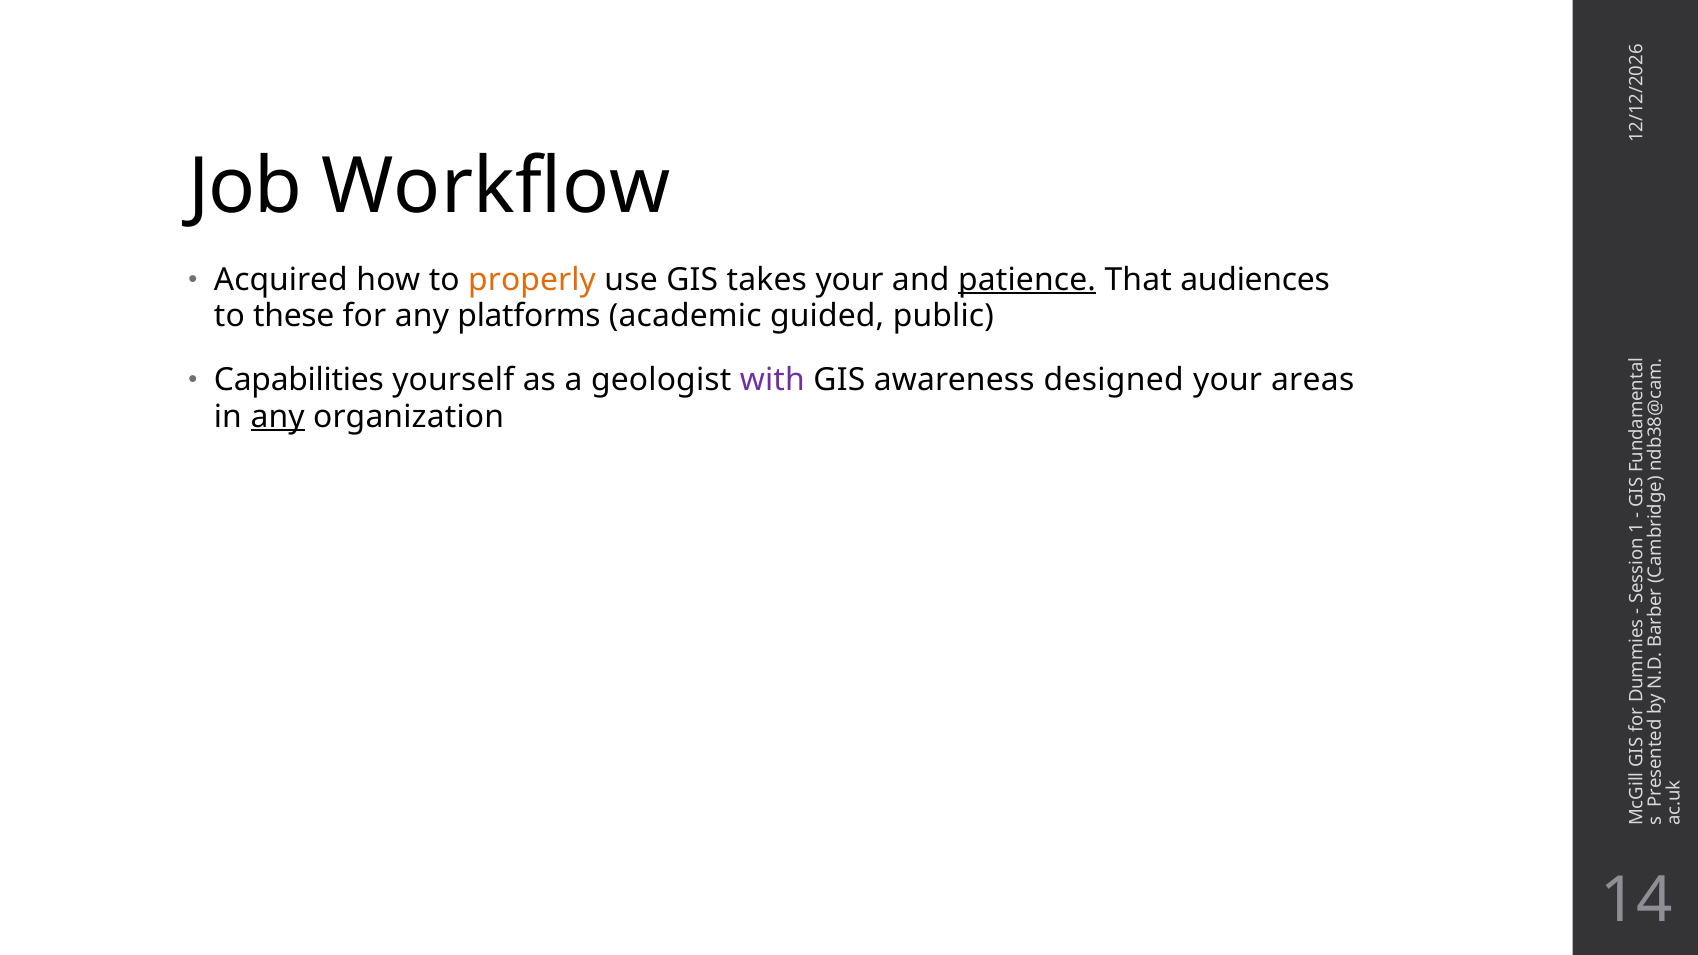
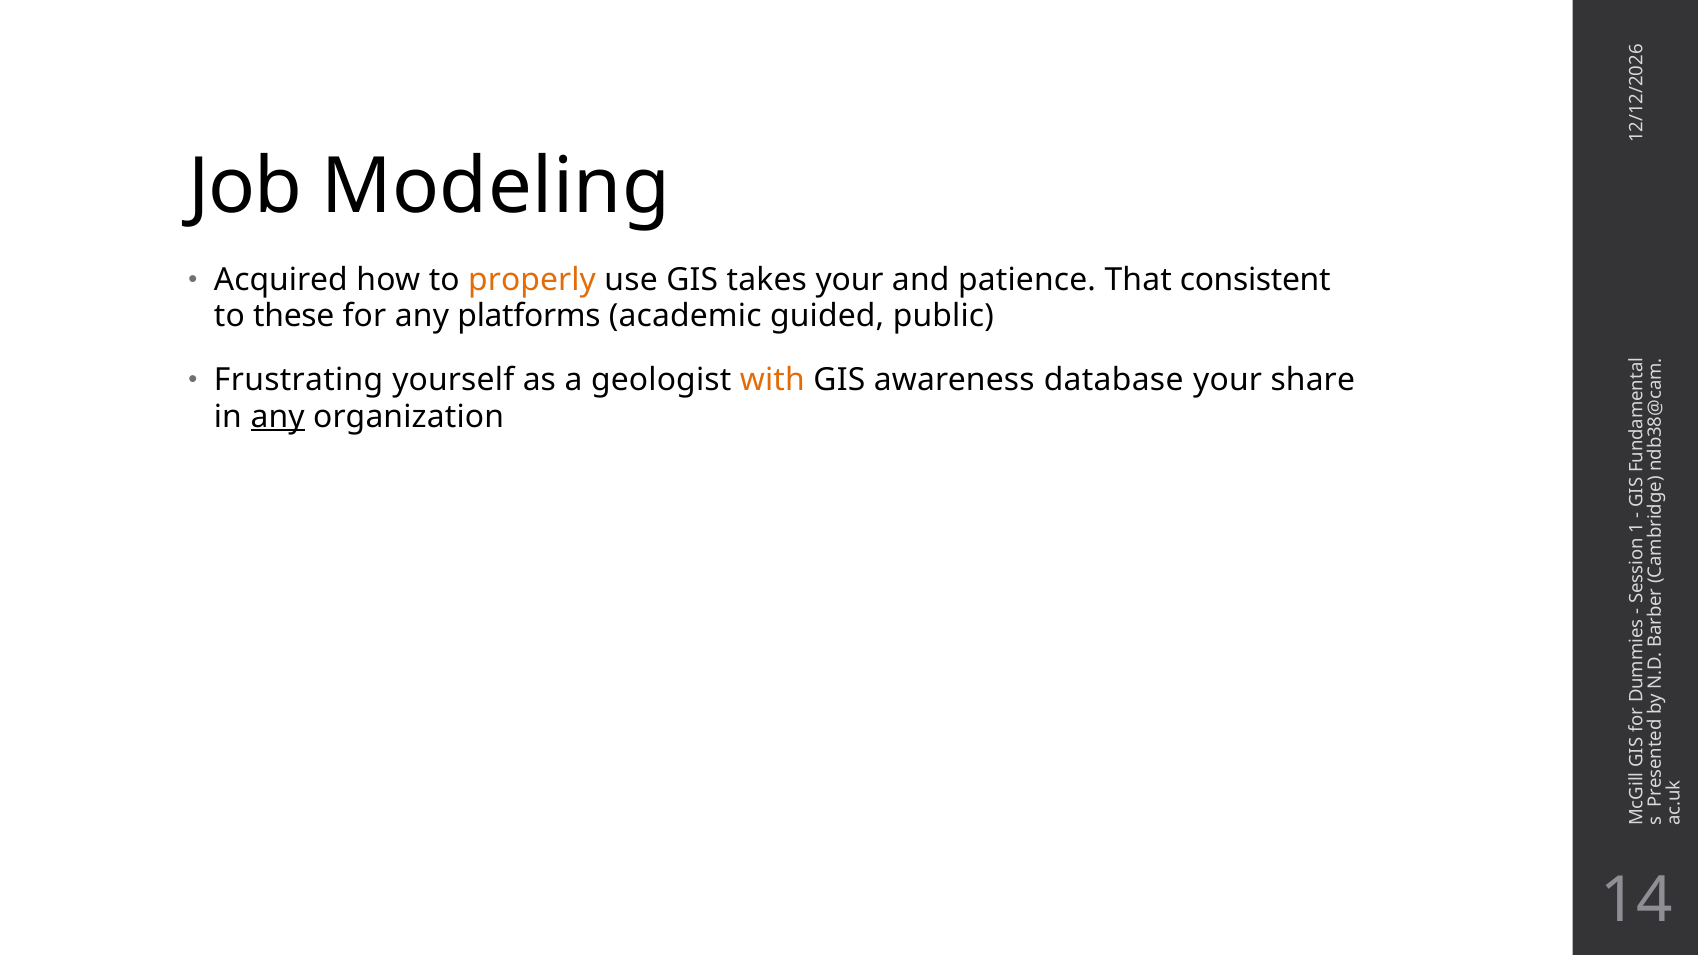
Workflow: Workflow -> Modeling (496, 187)
patience underline: present -> none (1027, 280)
audiences: audiences -> consistent (1255, 280)
Capabilities: Capabilities -> Frustrating (299, 381)
with colour: purple -> orange (772, 381)
designed: designed -> database (1114, 381)
areas: areas -> share (1313, 381)
